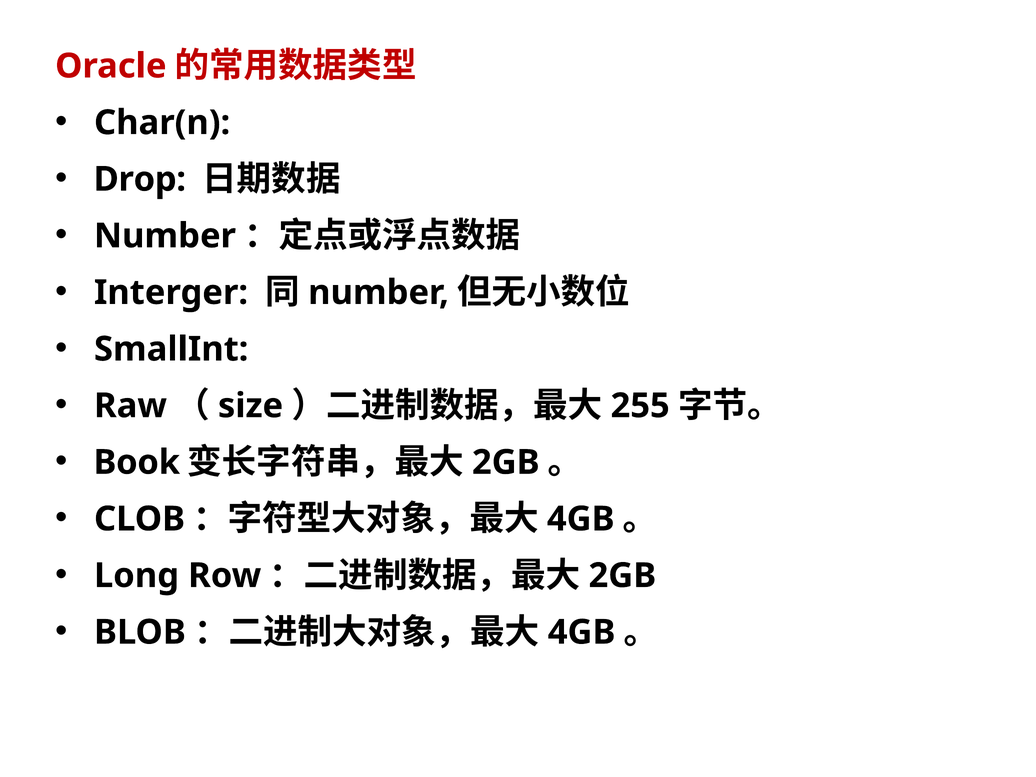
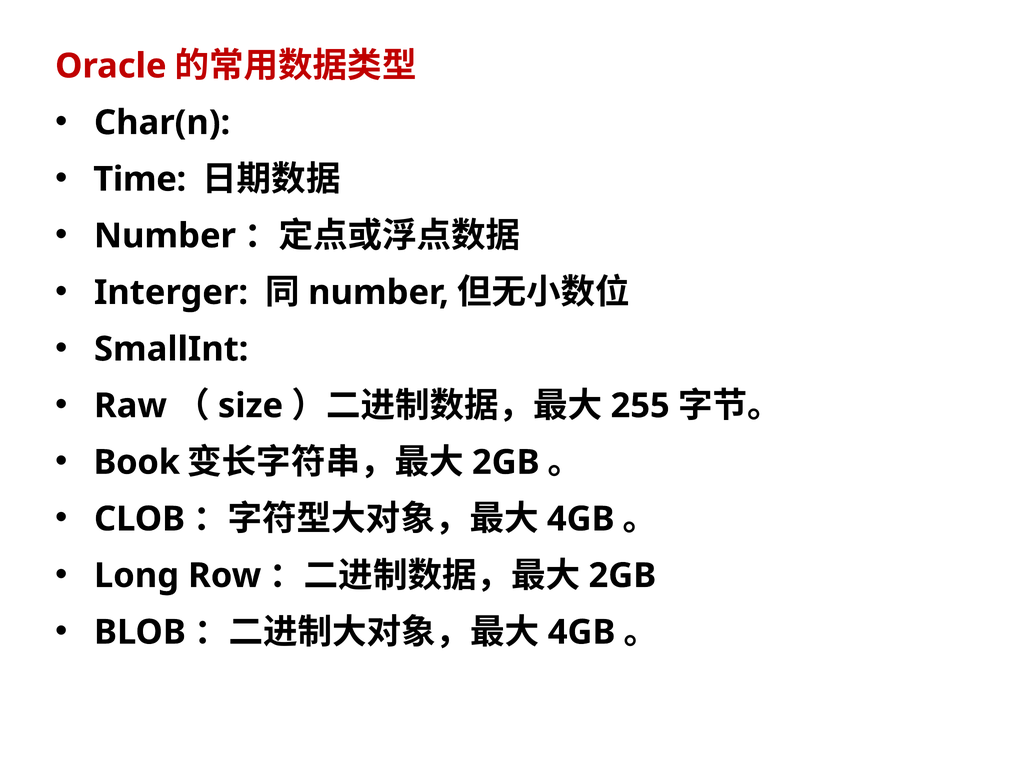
Drop: Drop -> Time (140, 179)
